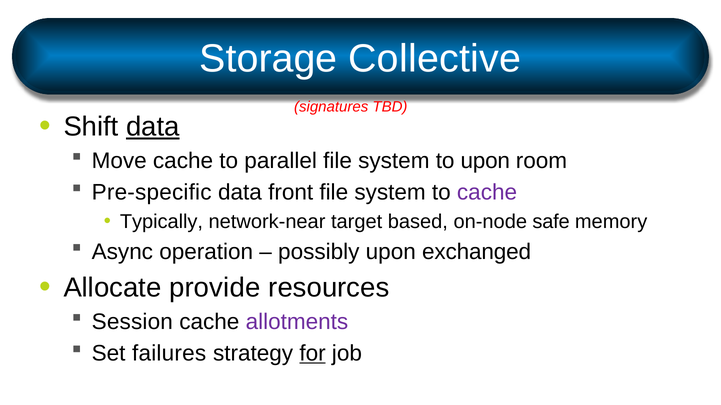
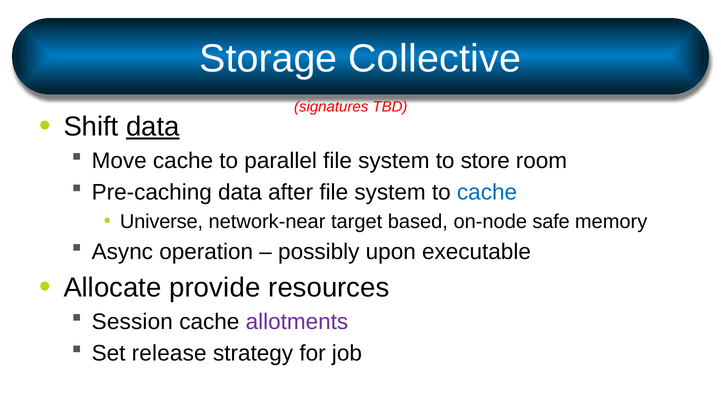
to upon: upon -> store (485, 161)
Pre-specific: Pre-specific -> Pre-caching (152, 193)
front: front -> after (291, 193)
cache colour: purple -> blue (487, 193)
Typically: Typically -> Universe (161, 222)
exchanged: exchanged -> executable (476, 252)
failures: failures -> release (169, 354)
for underline: present -> none (313, 354)
